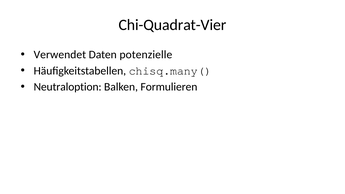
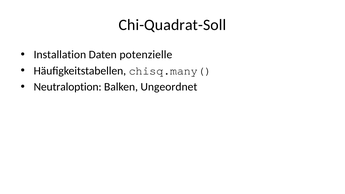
Chi-Quadrat-Vier: Chi-Quadrat-Vier -> Chi-Quadrat-Soll (172, 25)
Verwendet: Verwendet -> Installation (60, 55)
Formulieren: Formulieren -> Ungeordnet (169, 87)
